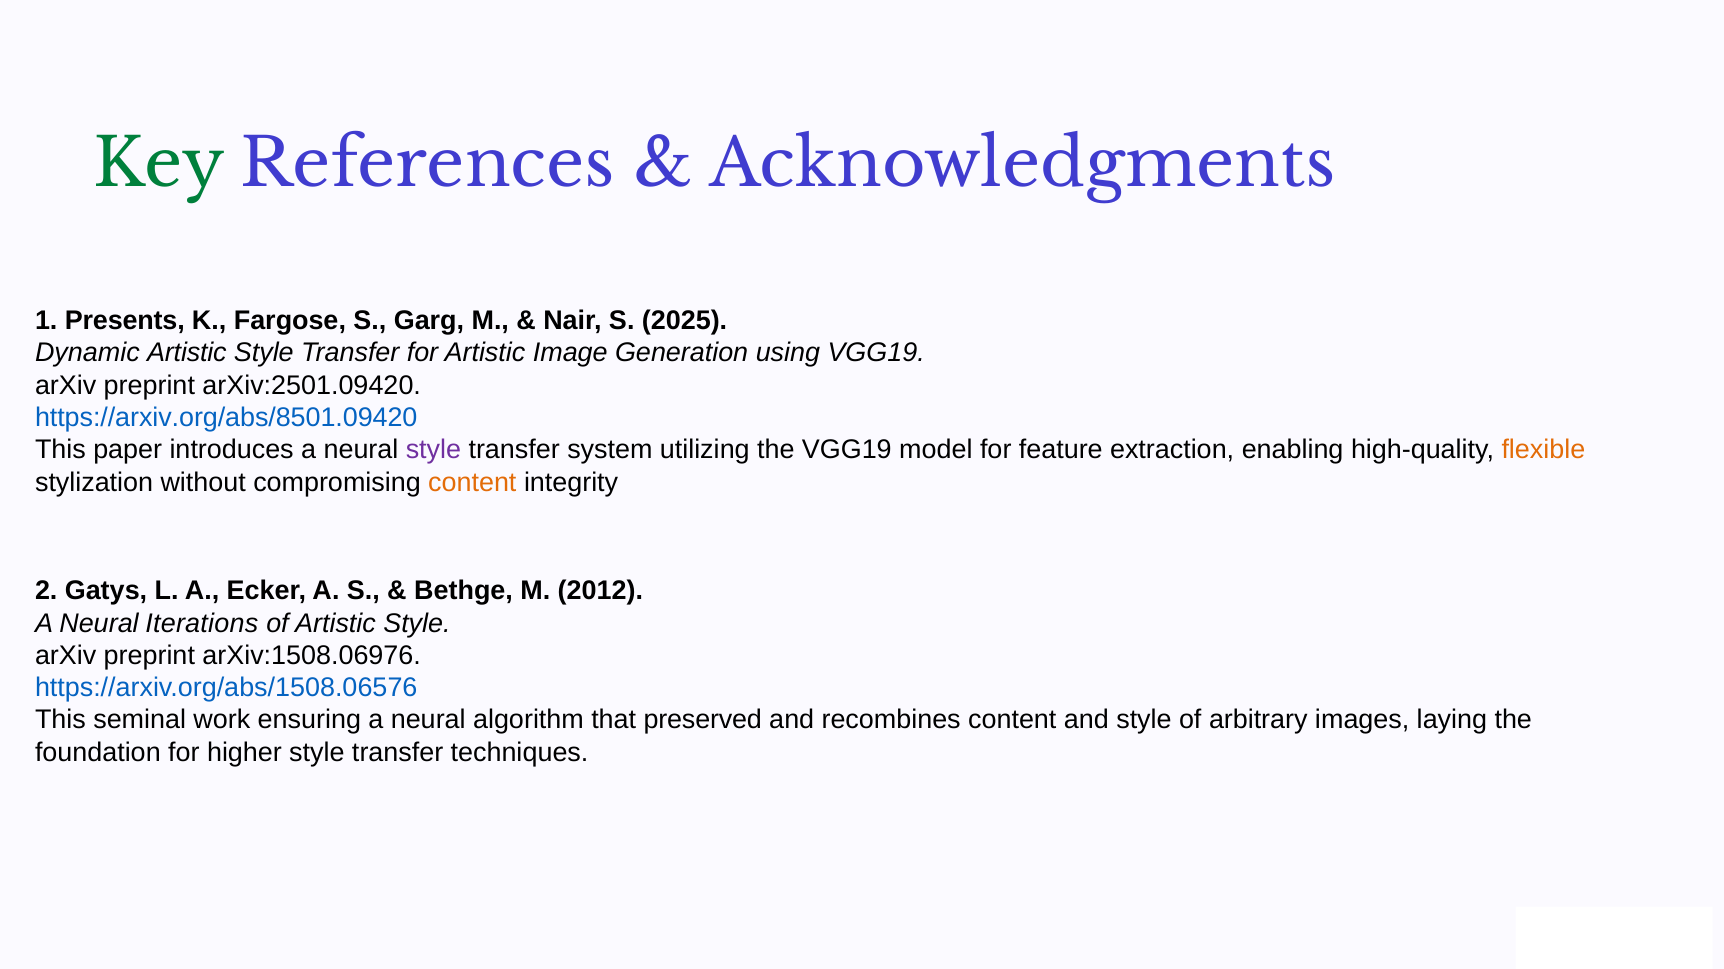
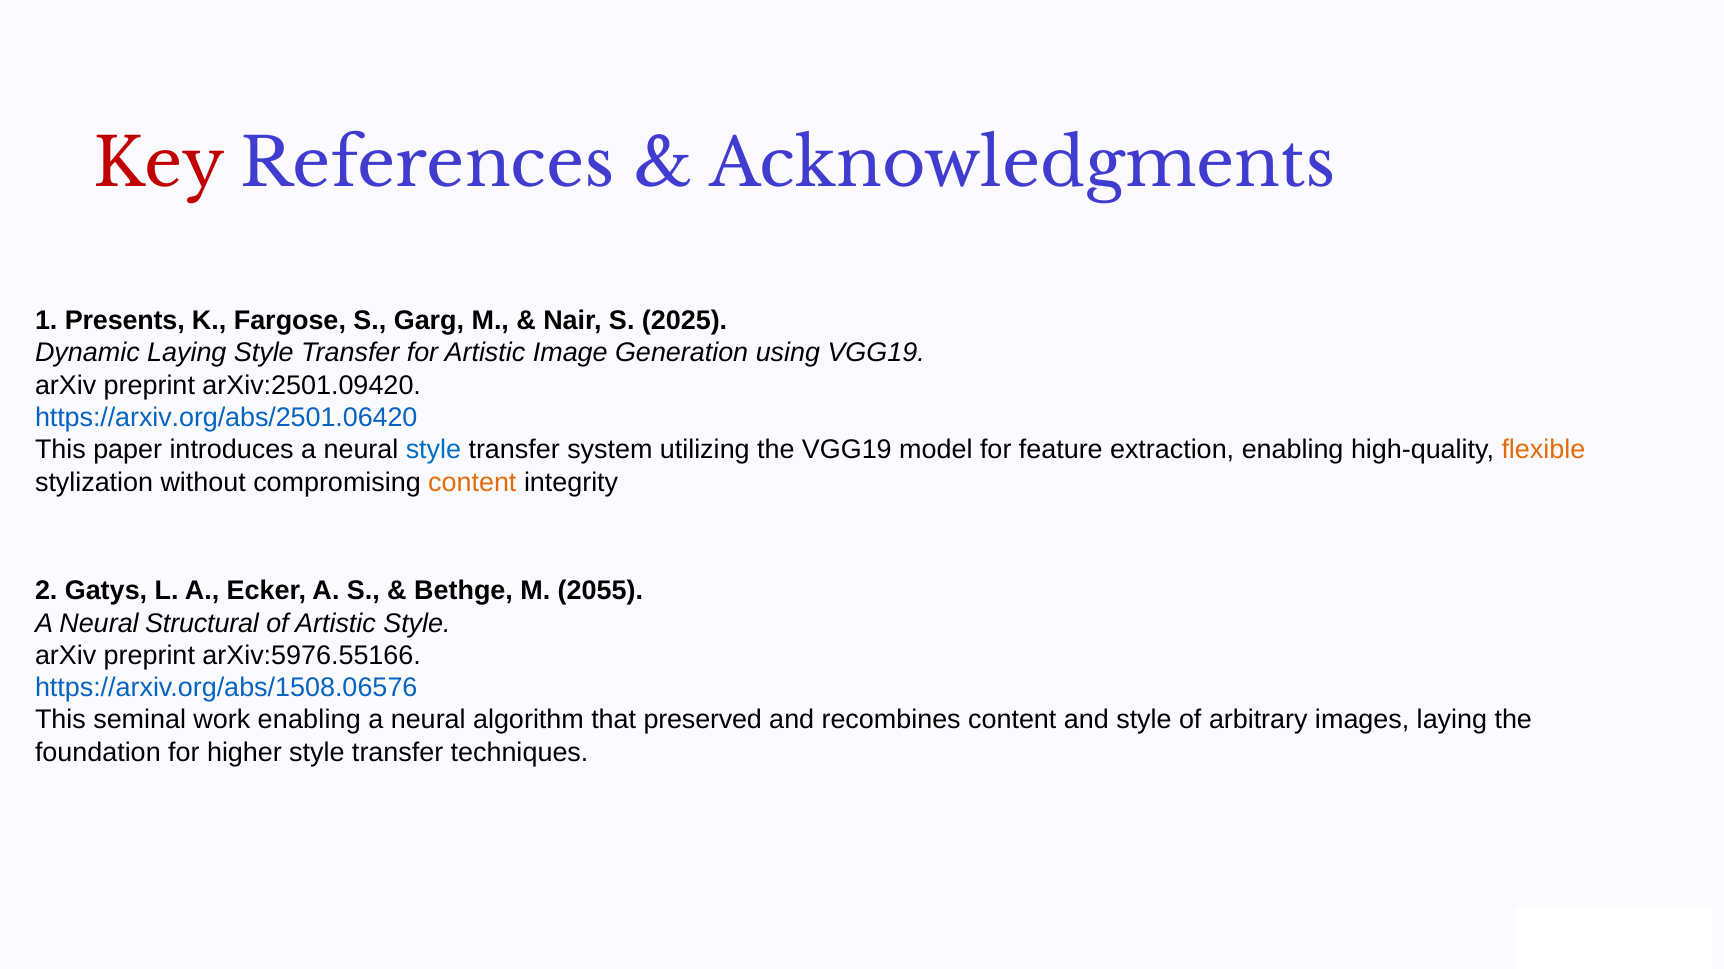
Key colour: green -> red (159, 164)
Dynamic Artistic: Artistic -> Laying (187, 353)
https://arxiv.org/abs/8501.09420: https://arxiv.org/abs/8501.09420 -> https://arxiv.org/abs/2501.06420 (226, 418)
style colour: purple -> blue (433, 450)
2012: 2012 -> 2055 (600, 591)
Iterations: Iterations -> Structural (202, 624)
arXiv:1508.06976: arXiv:1508.06976 -> arXiv:5976.55166 (312, 656)
work ensuring: ensuring -> enabling (309, 721)
